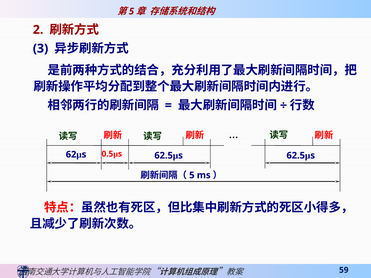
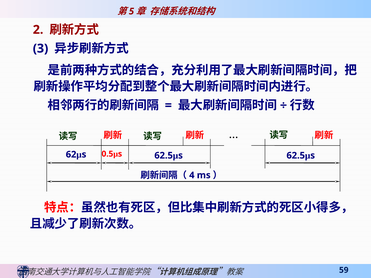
5: 5 -> 4 (192, 175)
